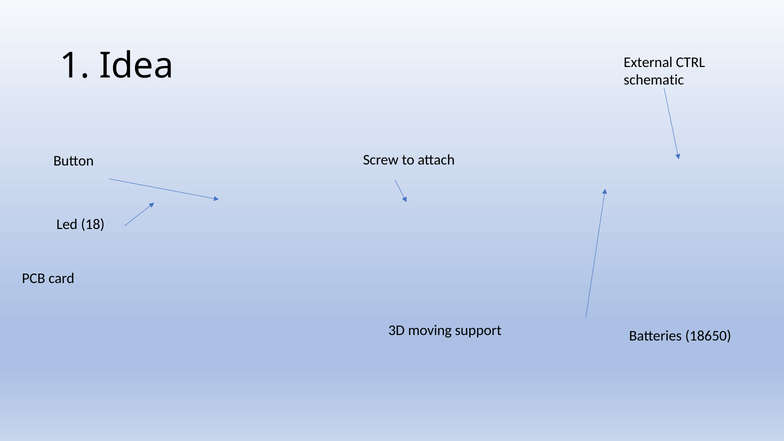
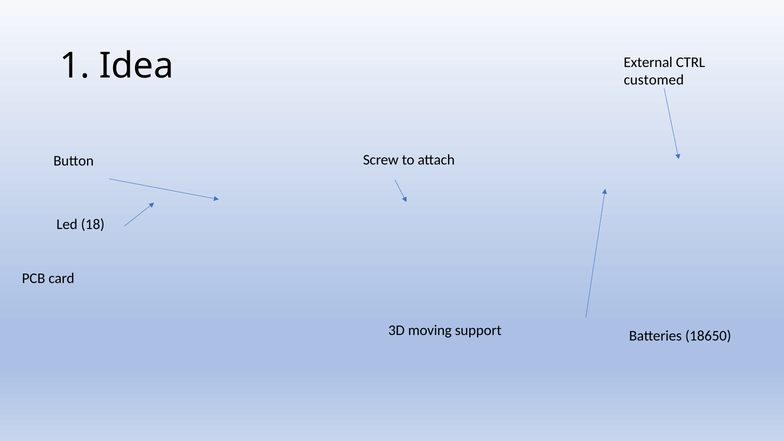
schematic: schematic -> customed (654, 80)
